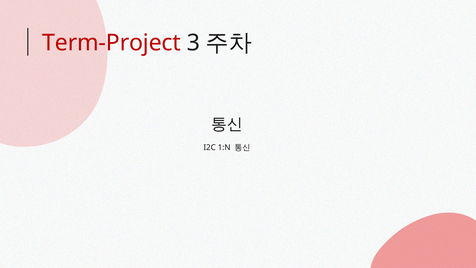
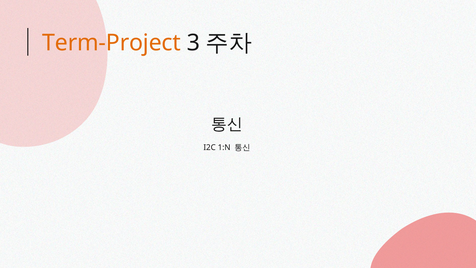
Term-Project colour: red -> orange (112, 43)
